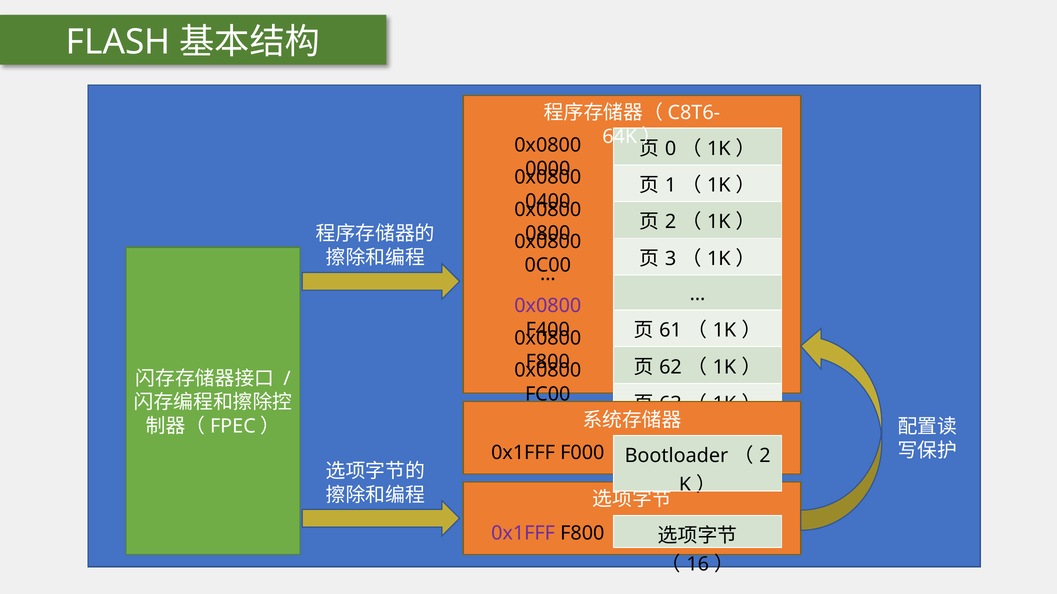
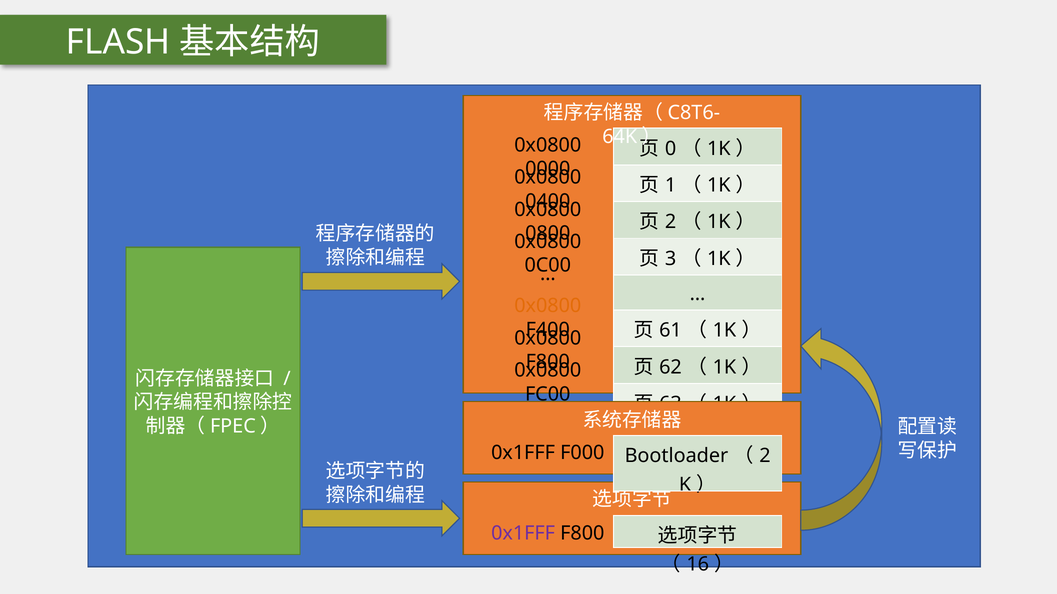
0x0800 colour: purple -> orange (548, 306)
